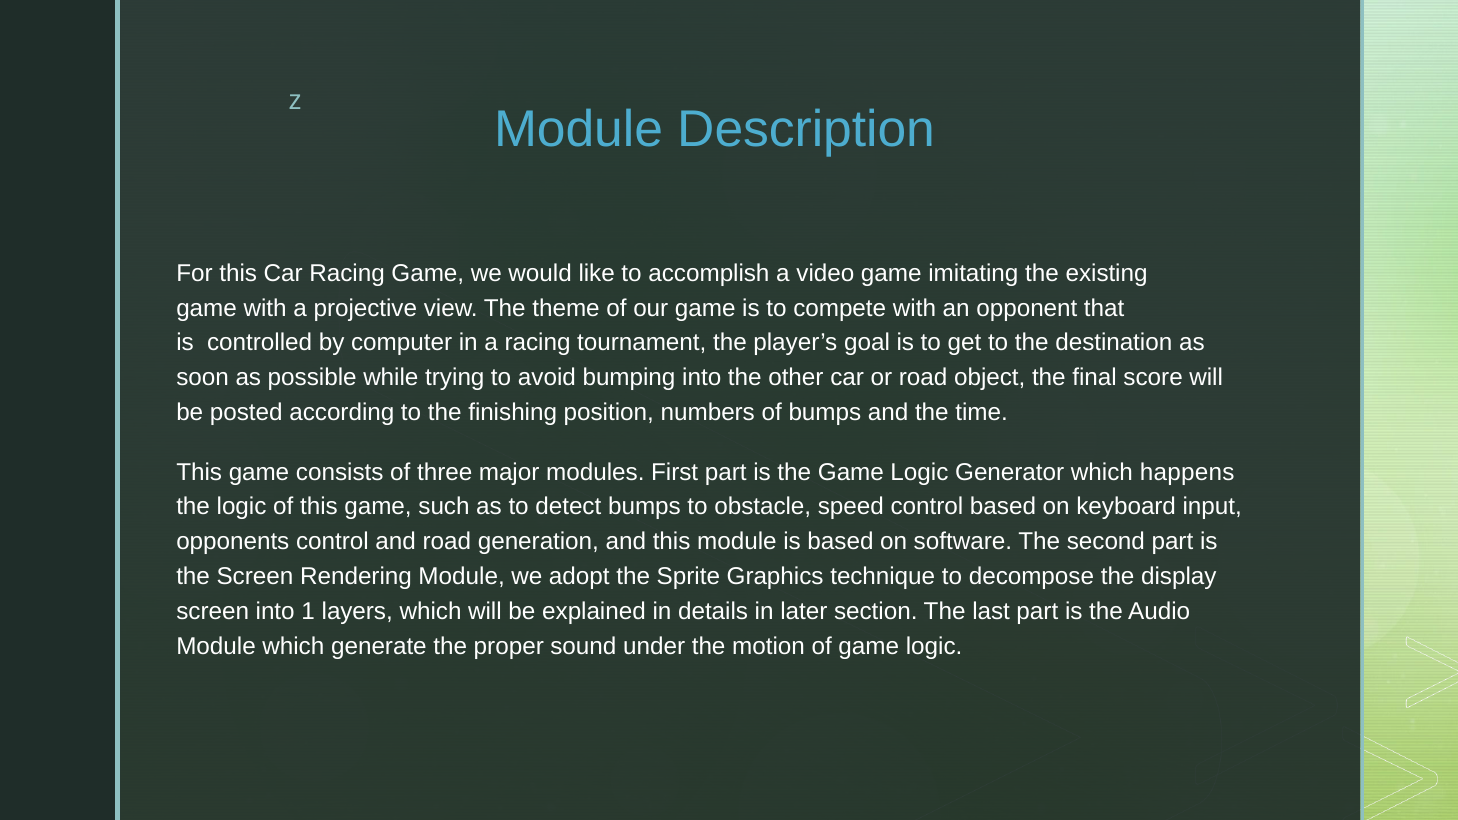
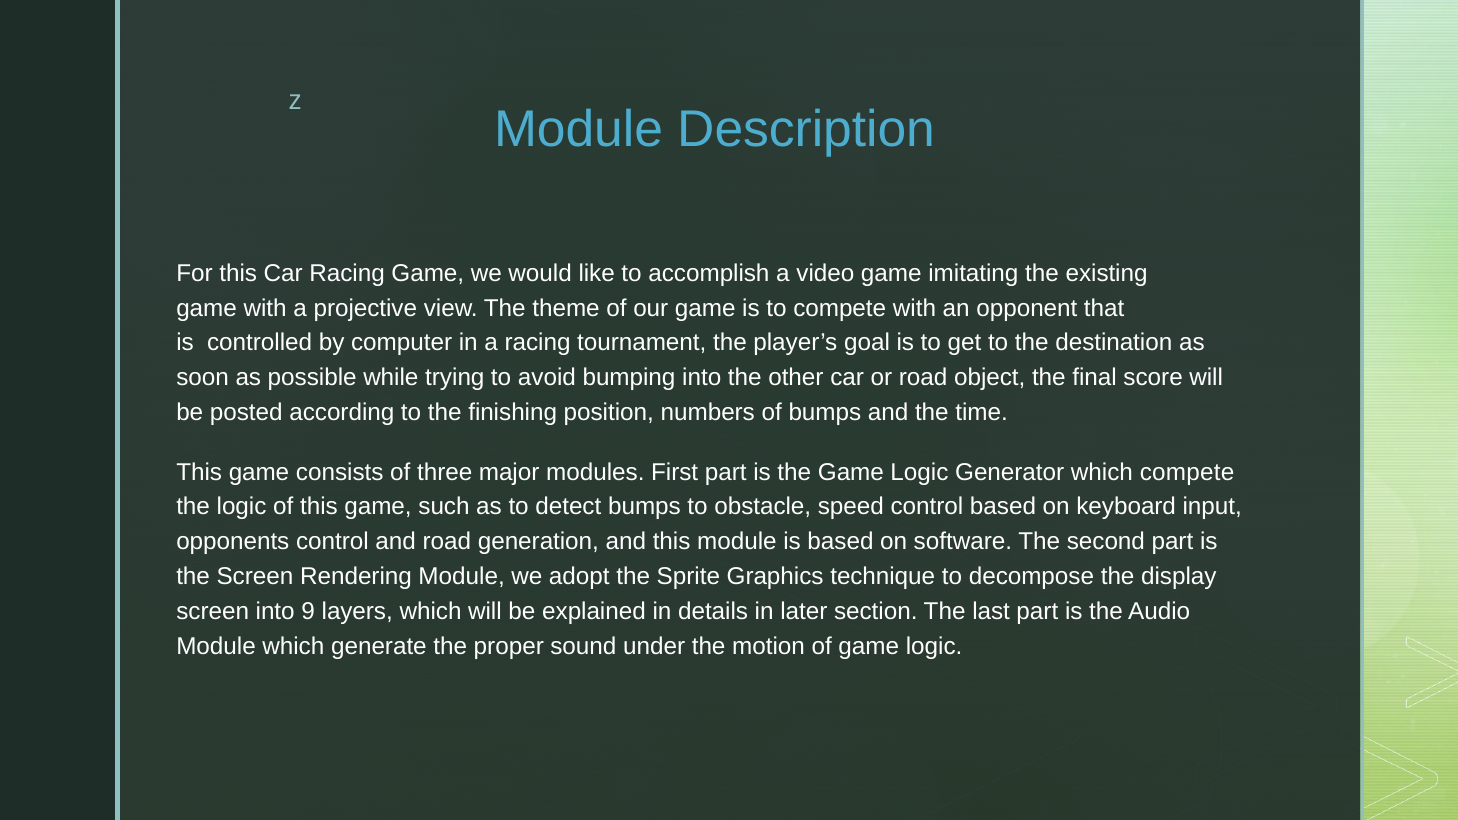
which happens: happens -> compete (1187, 472)
1: 1 -> 9 (308, 612)
